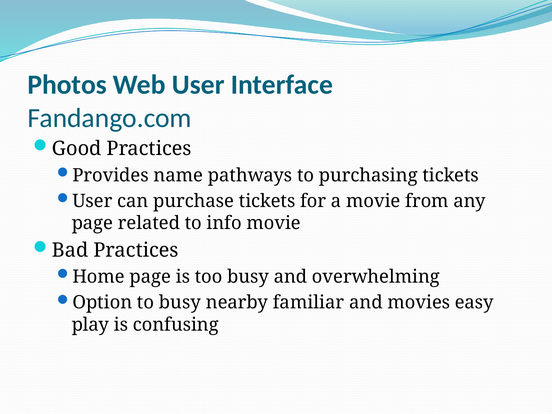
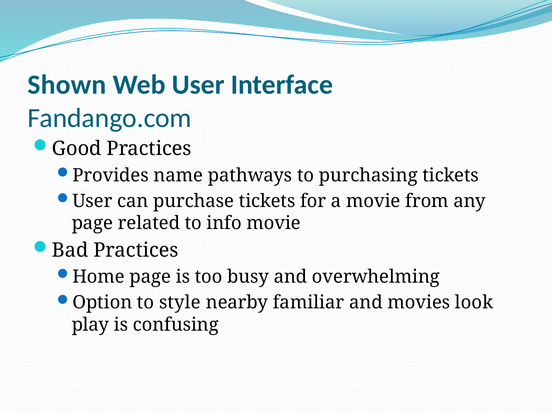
Photos: Photos -> Shown (67, 85)
to busy: busy -> style (180, 303)
easy: easy -> look (474, 303)
